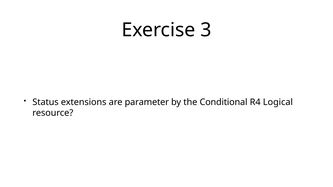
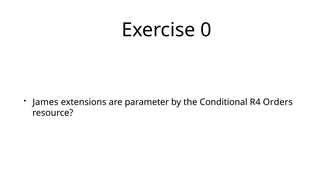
3: 3 -> 0 (206, 30)
Status: Status -> James (45, 102)
Logical: Logical -> Orders (278, 102)
